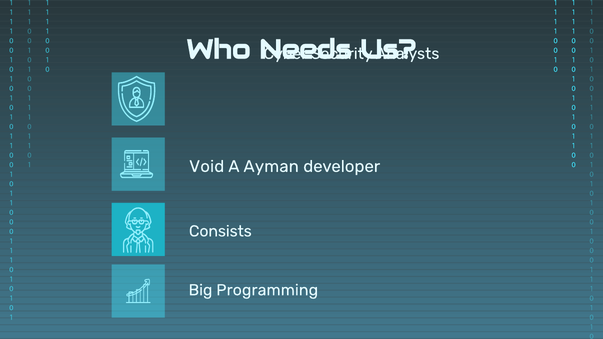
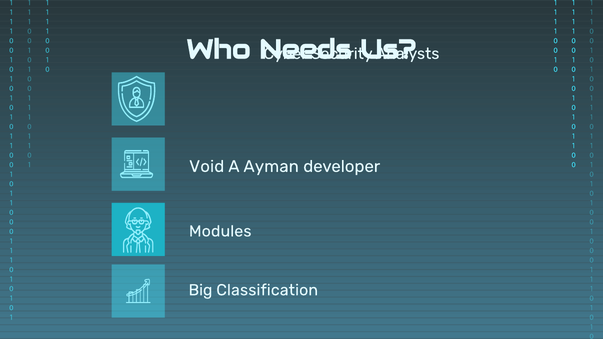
Consists: Consists -> Modules (220, 231)
Programming: Programming -> Classification (267, 290)
